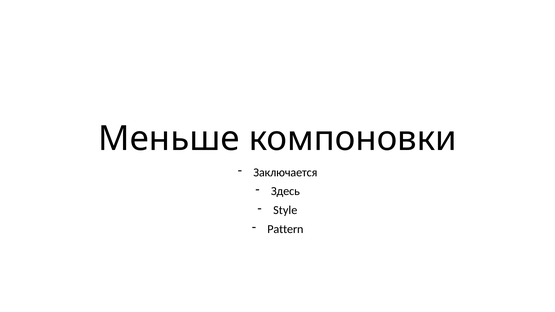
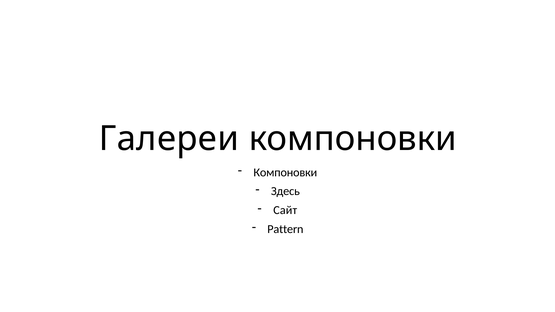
Меньше: Меньше -> Галереи (169, 139)
Заключается: Заключается -> Компоновки (285, 173)
Style: Style -> Сайт (285, 210)
